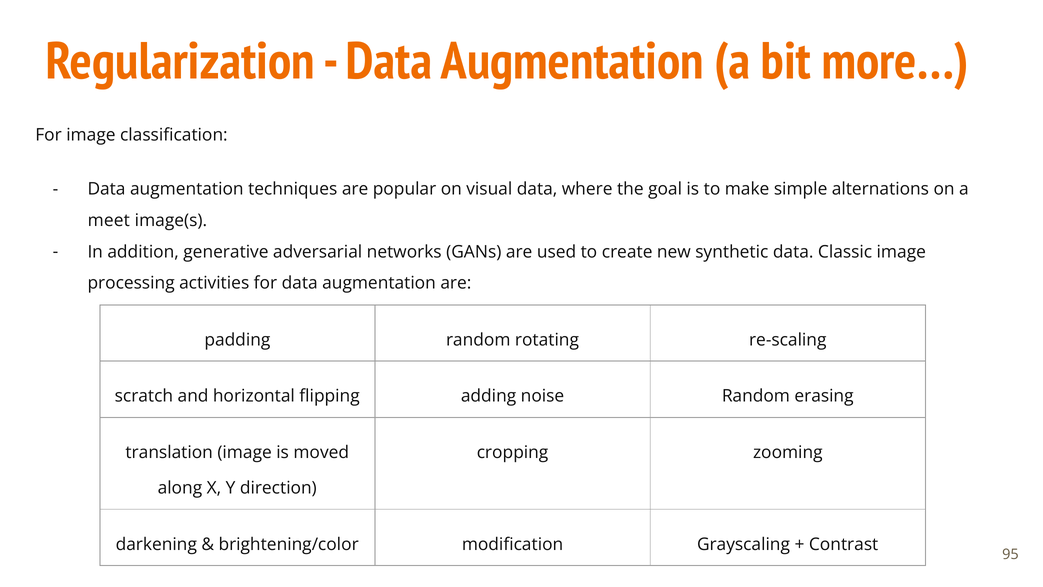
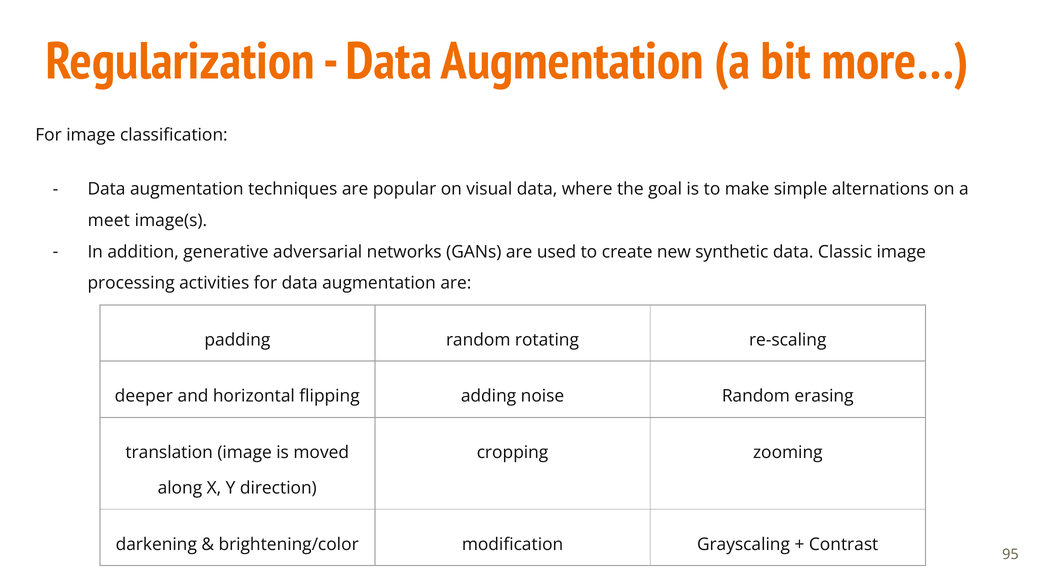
scratch: scratch -> deeper (144, 396)
